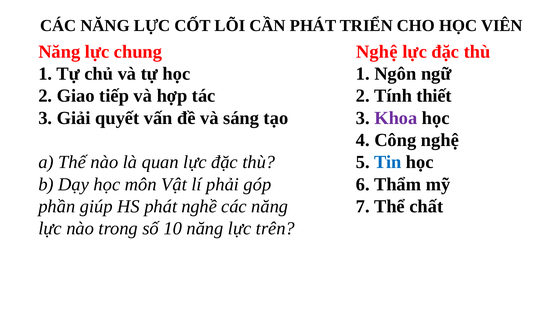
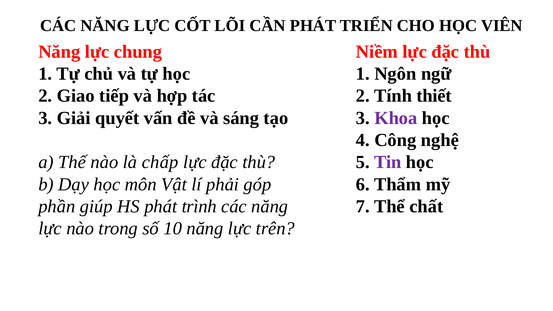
Nghệ: Nghệ -> Niềm (377, 52)
quan: quan -> chấp (160, 162)
Tin colour: blue -> purple (388, 162)
nghề: nghề -> trình (199, 206)
